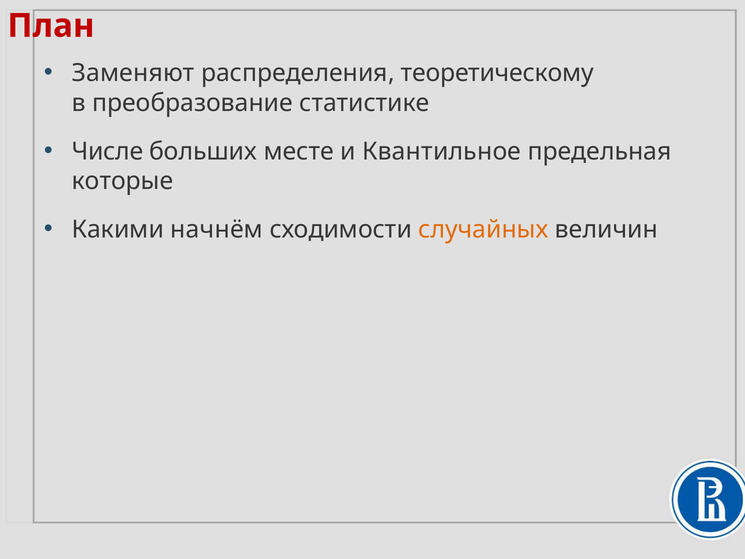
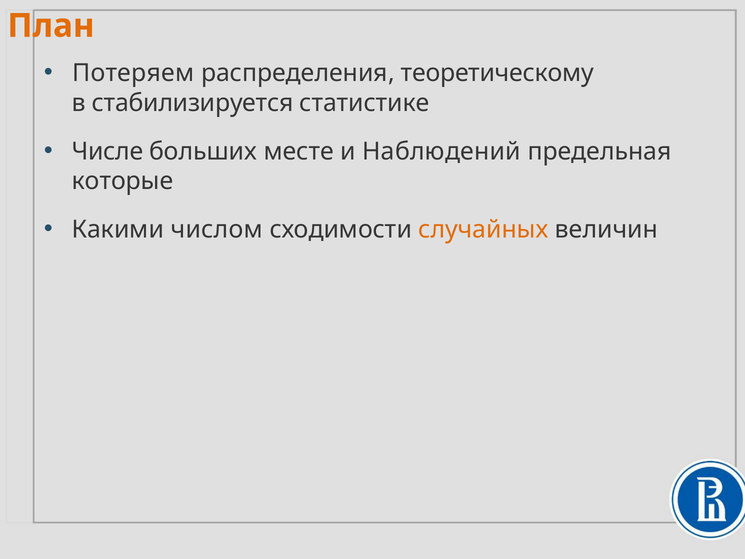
План colour: red -> orange (51, 26)
Заменяют: Заменяют -> Потеряем (133, 73)
преобразование: преобразование -> стабилизируется (193, 103)
Квантильное: Квантильное -> Наблюдений (442, 151)
начнём: начнём -> числом (217, 229)
